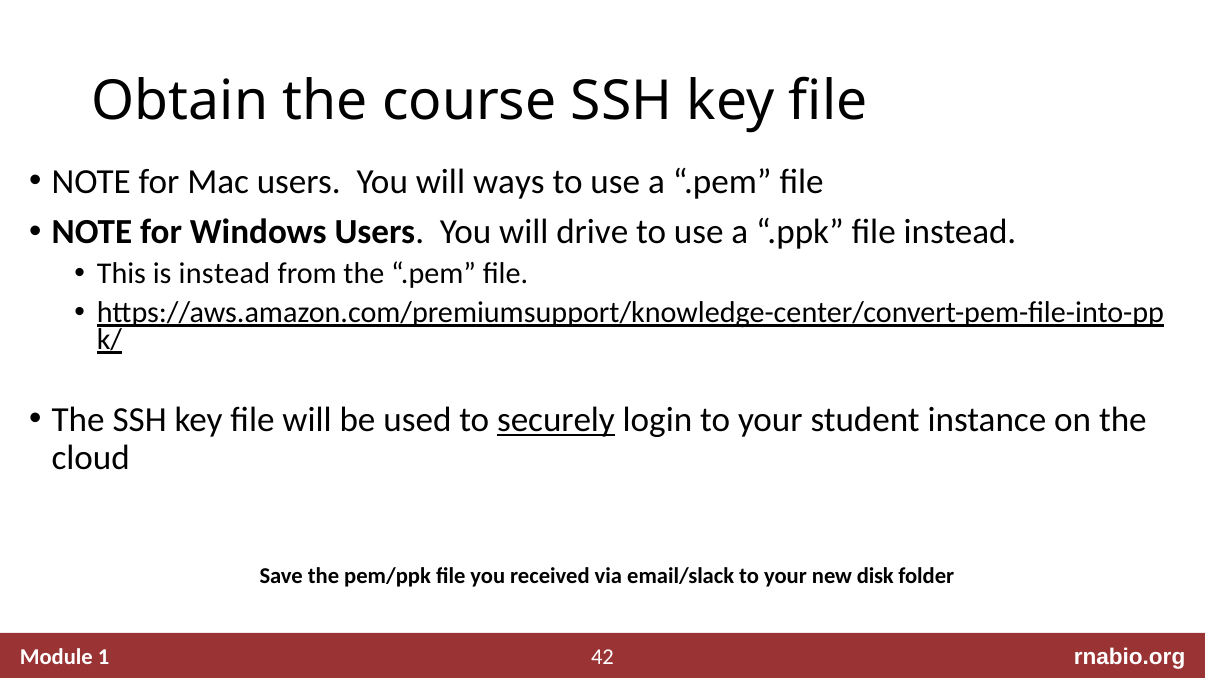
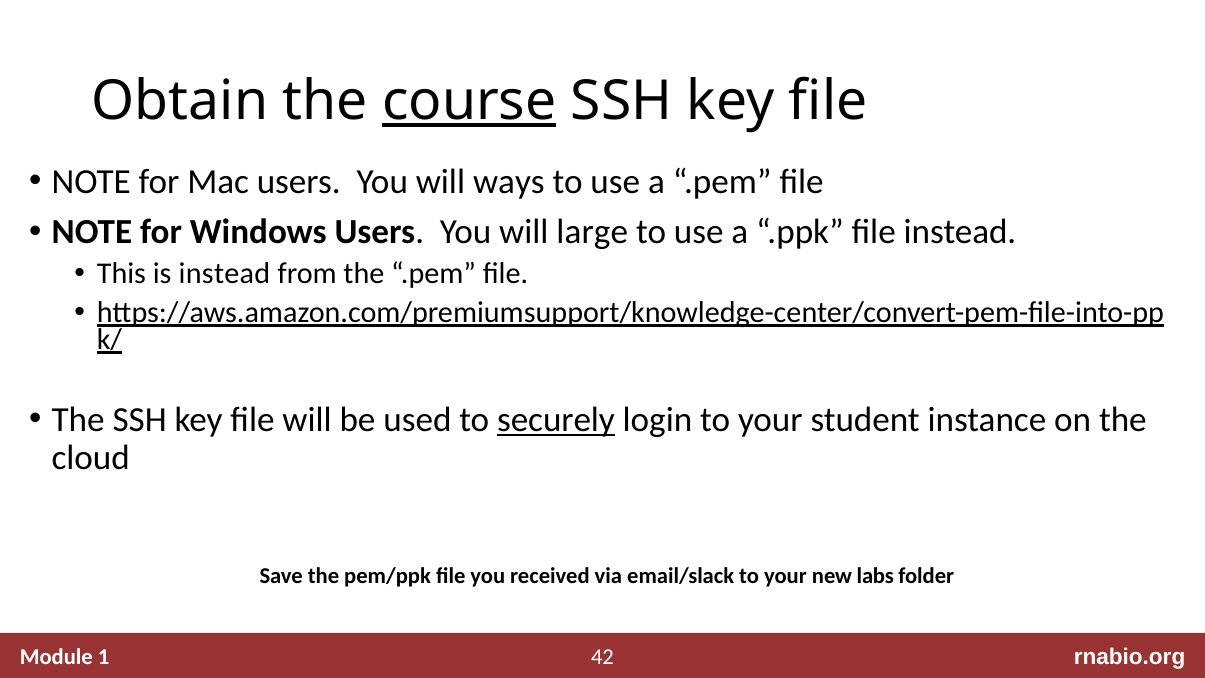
course underline: none -> present (469, 101)
drive: drive -> large (592, 232)
disk: disk -> labs (875, 576)
